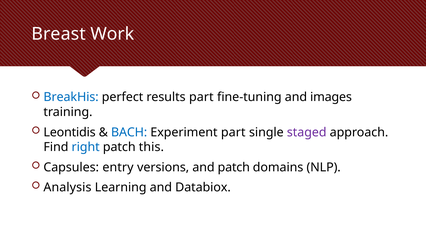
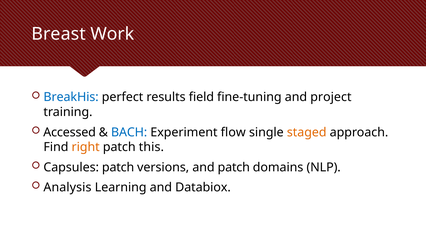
results part: part -> field (201, 97)
images: images -> project (331, 97)
Leontidis: Leontidis -> Accessed (70, 132)
Experiment part: part -> flow (233, 132)
staged colour: purple -> orange (307, 132)
right colour: blue -> orange (86, 147)
Capsules entry: entry -> patch (118, 167)
